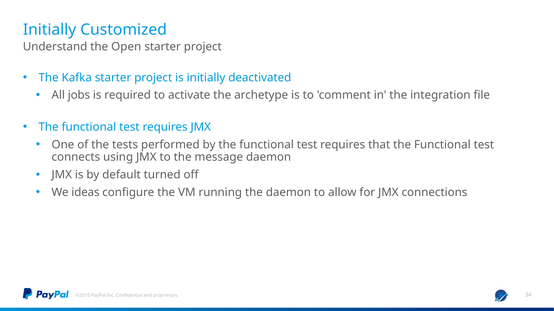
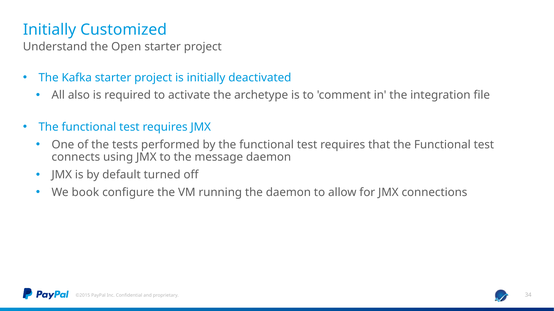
jobs: jobs -> also (79, 95)
ideas: ideas -> book (85, 193)
